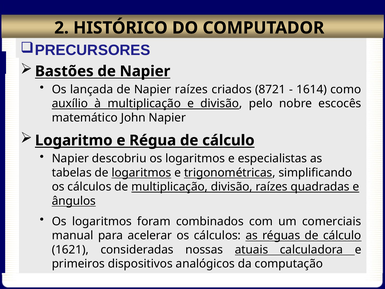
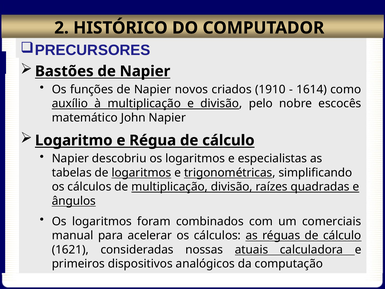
lançada: lançada -> funções (92, 89)
Napier raízes: raízes -> novos (191, 89)
8721: 8721 -> 1910 (270, 89)
